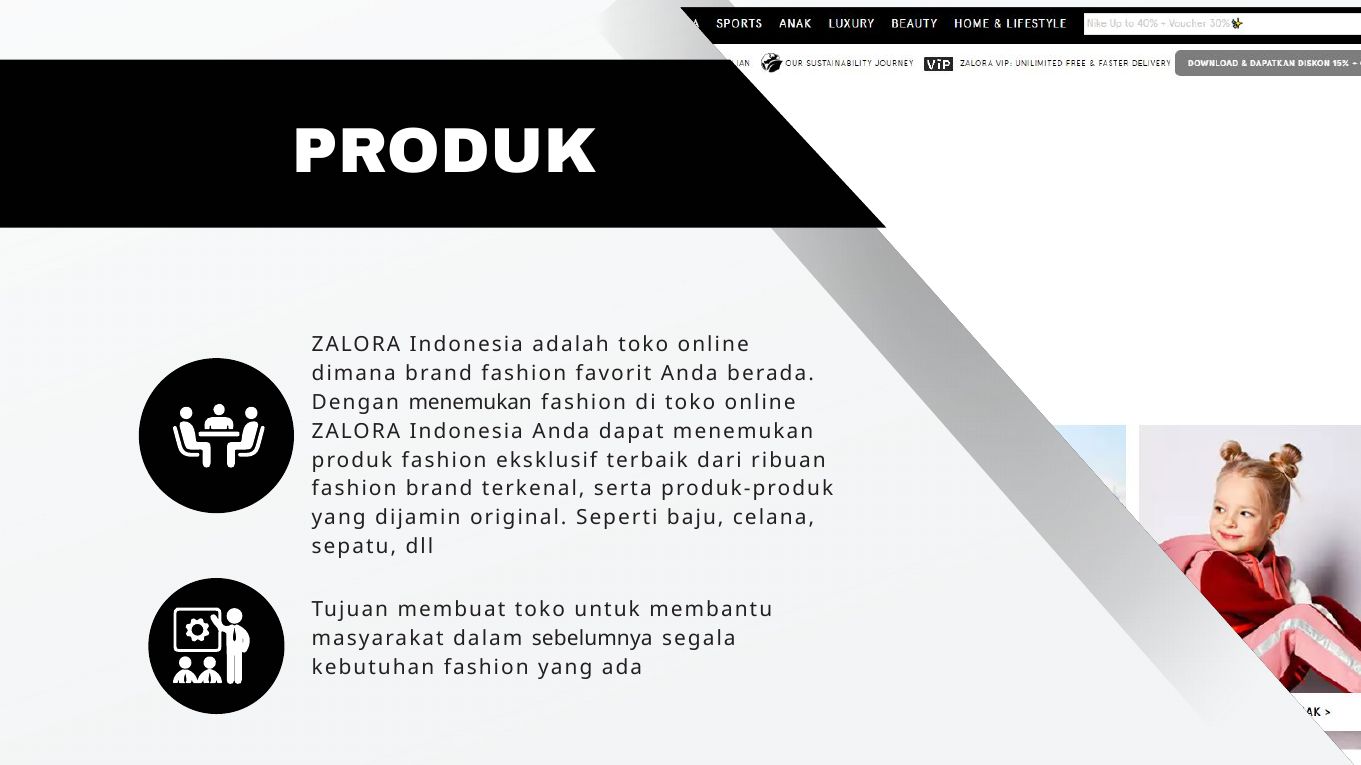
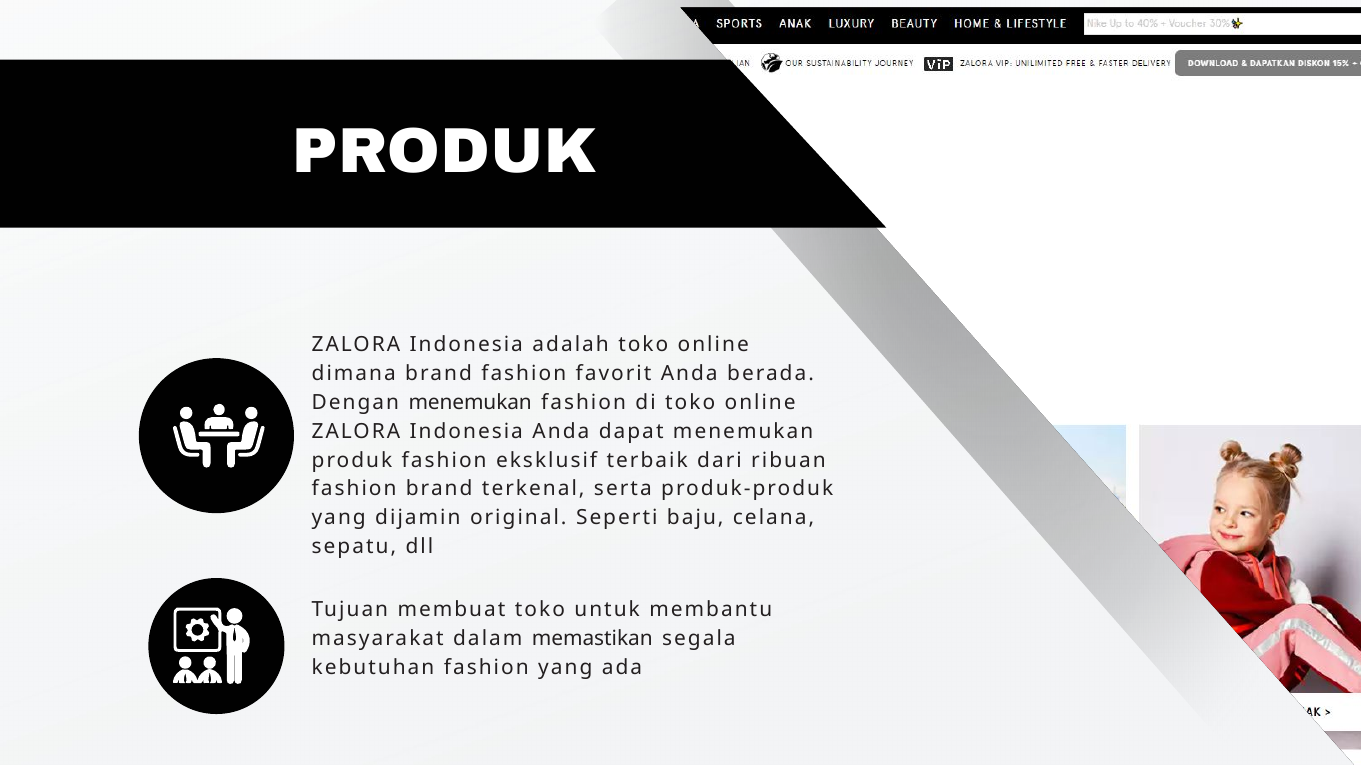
sebelumnya: sebelumnya -> memastikan (592, 639)
